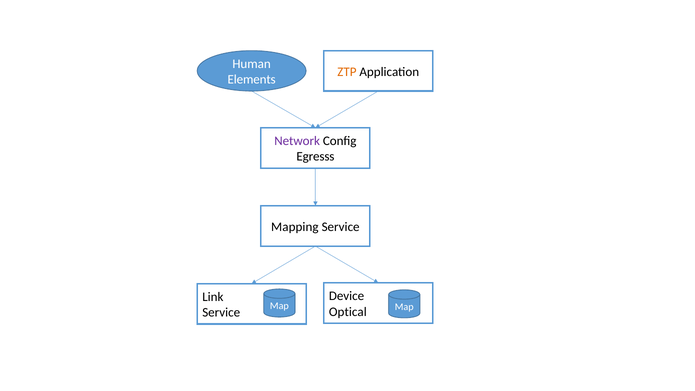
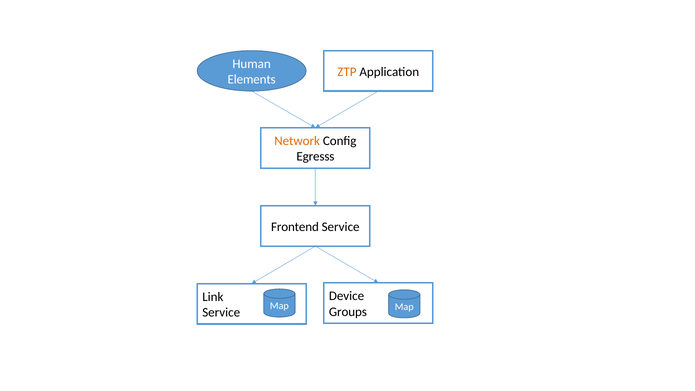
Network colour: purple -> orange (297, 141)
Mapping: Mapping -> Frontend (295, 227)
Optical: Optical -> Groups (348, 312)
